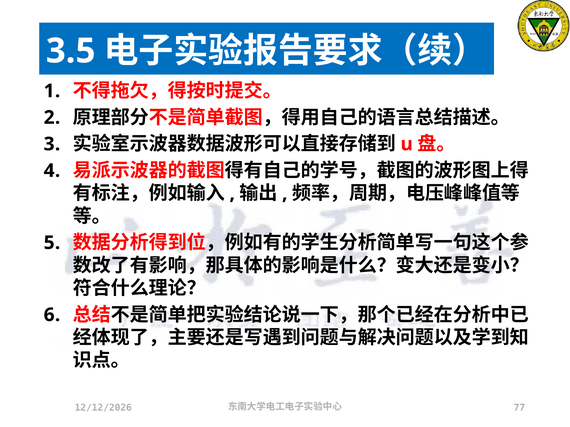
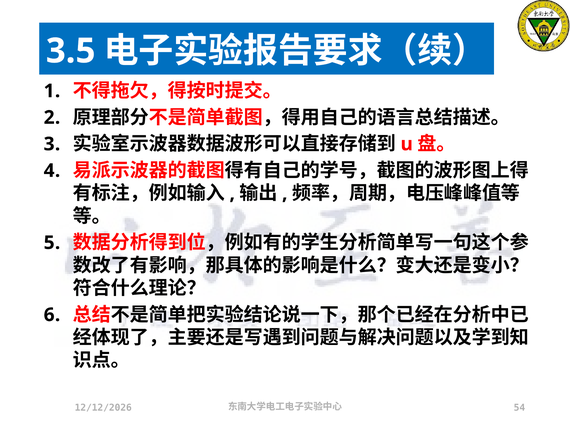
77: 77 -> 54 (519, 408)
